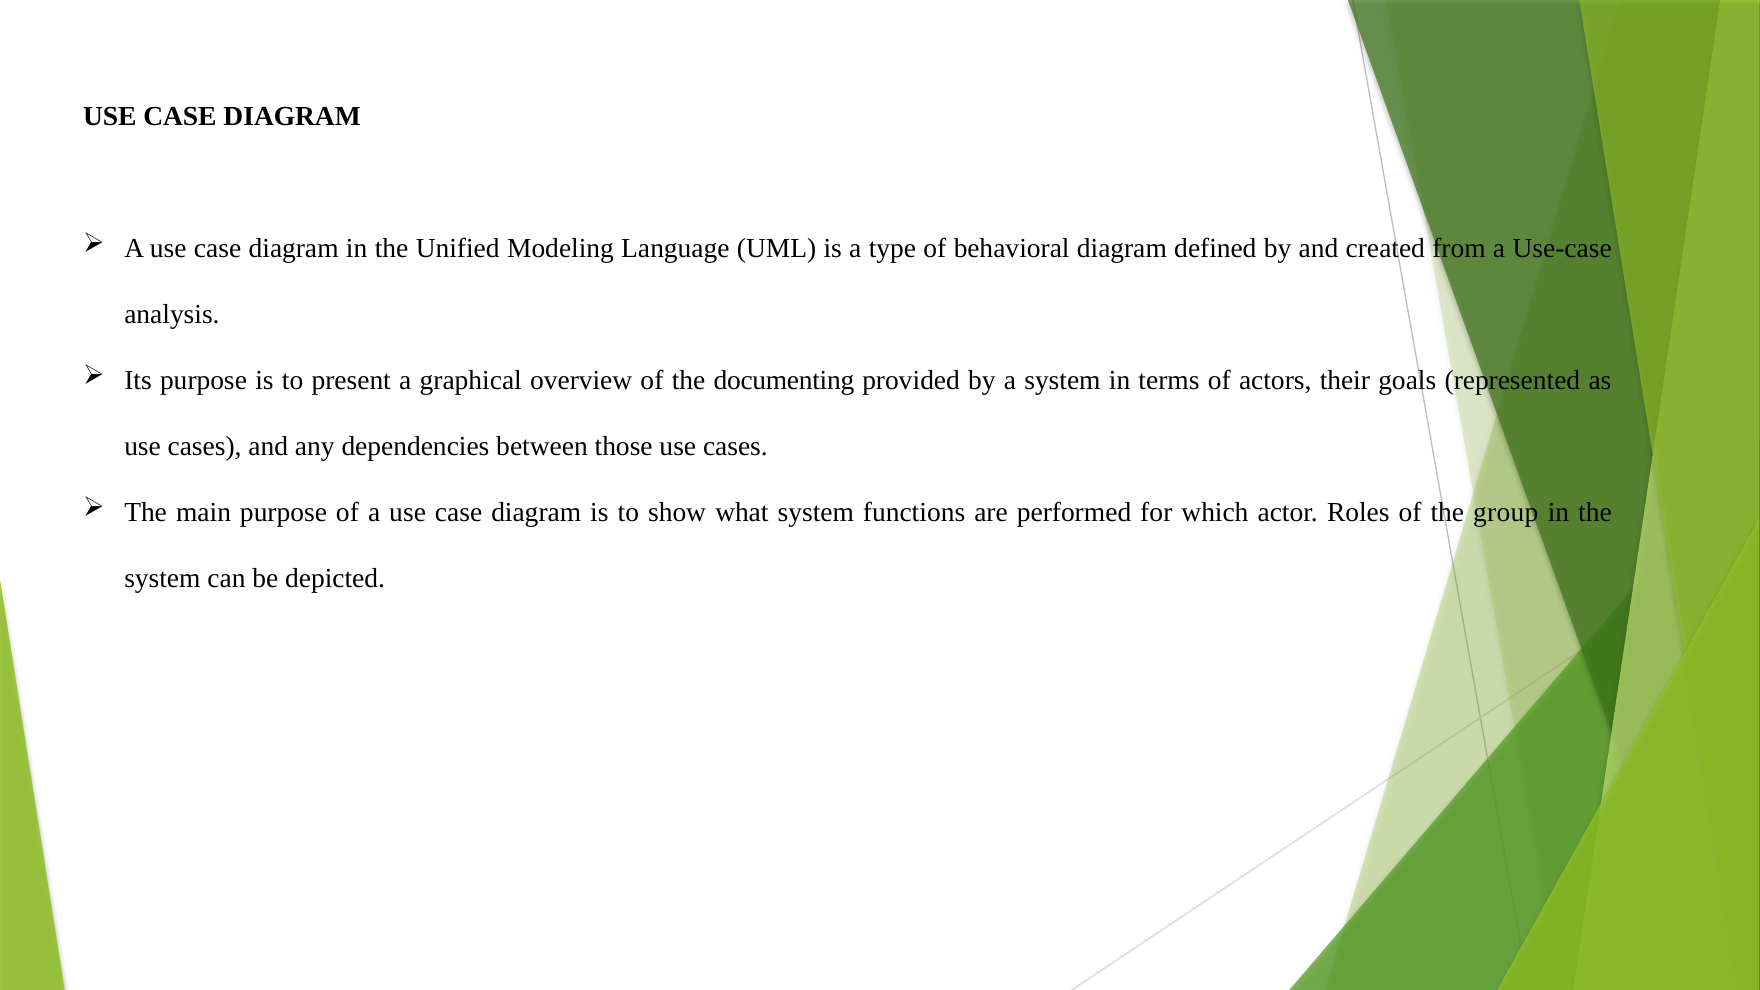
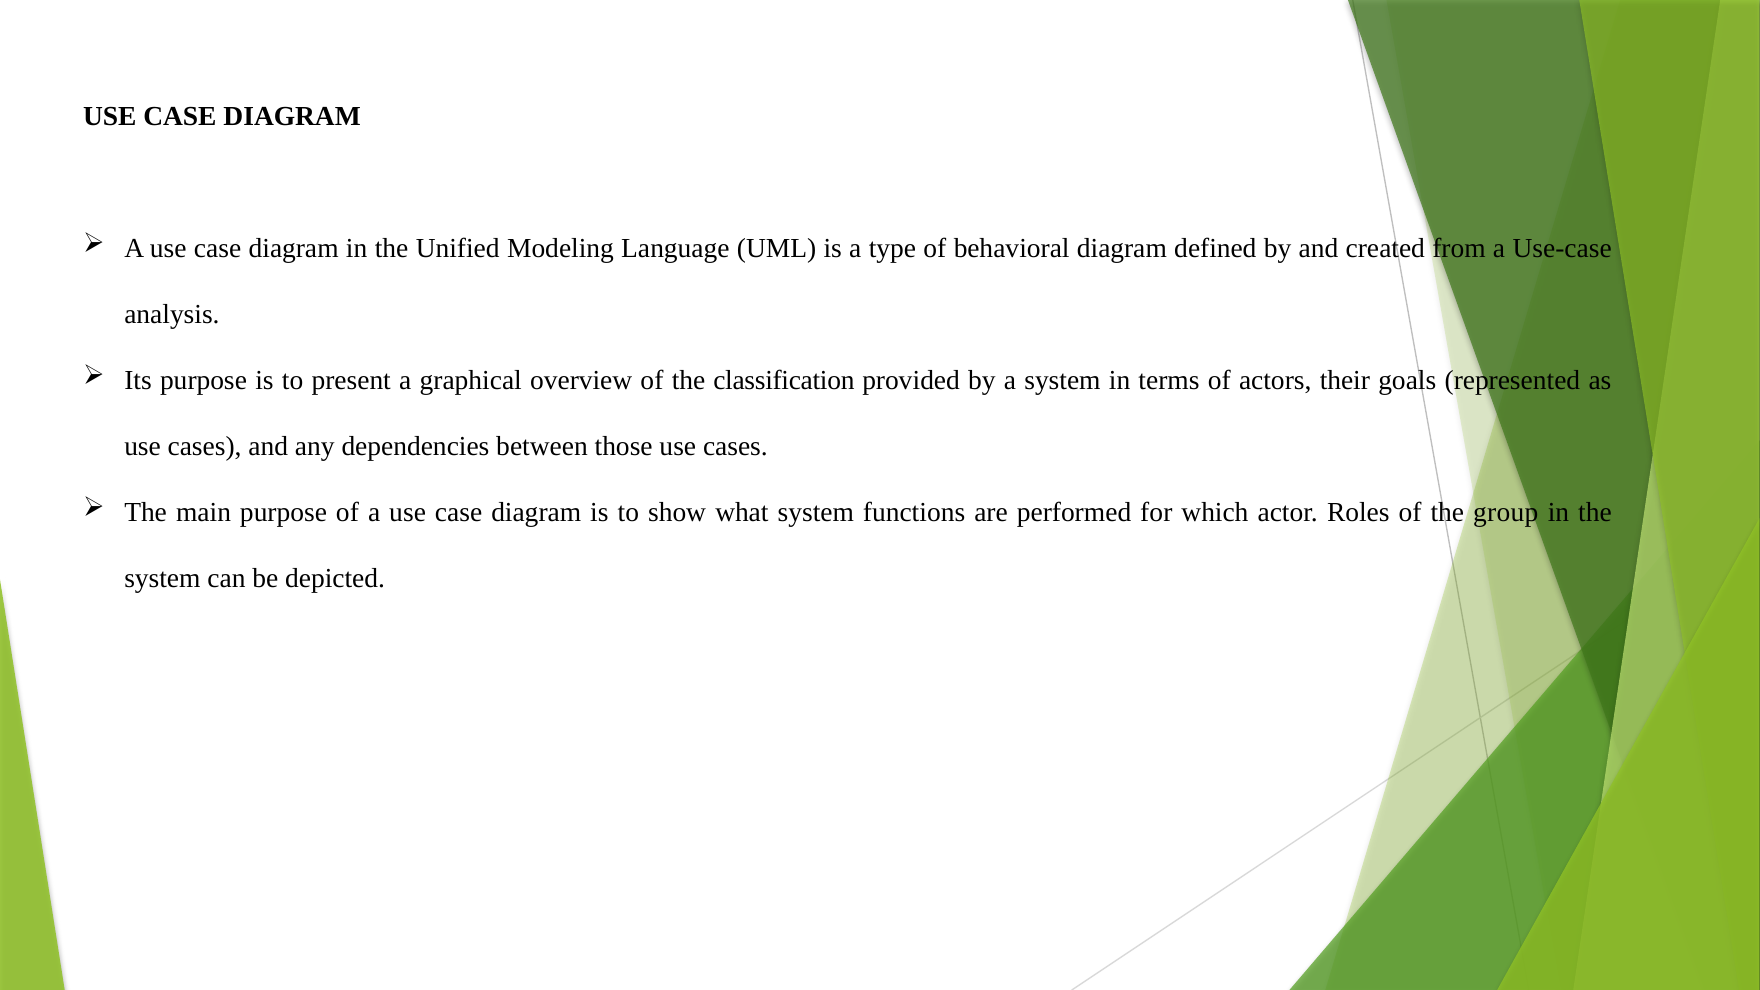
documenting: documenting -> classification (784, 380)
